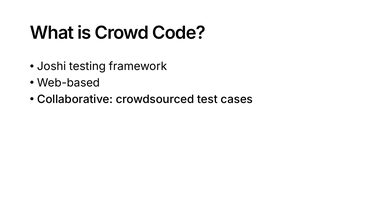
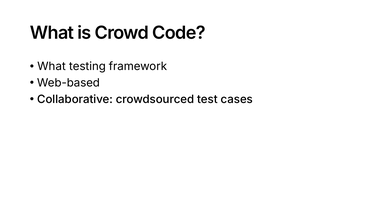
Joshi: Joshi -> What (52, 66)
